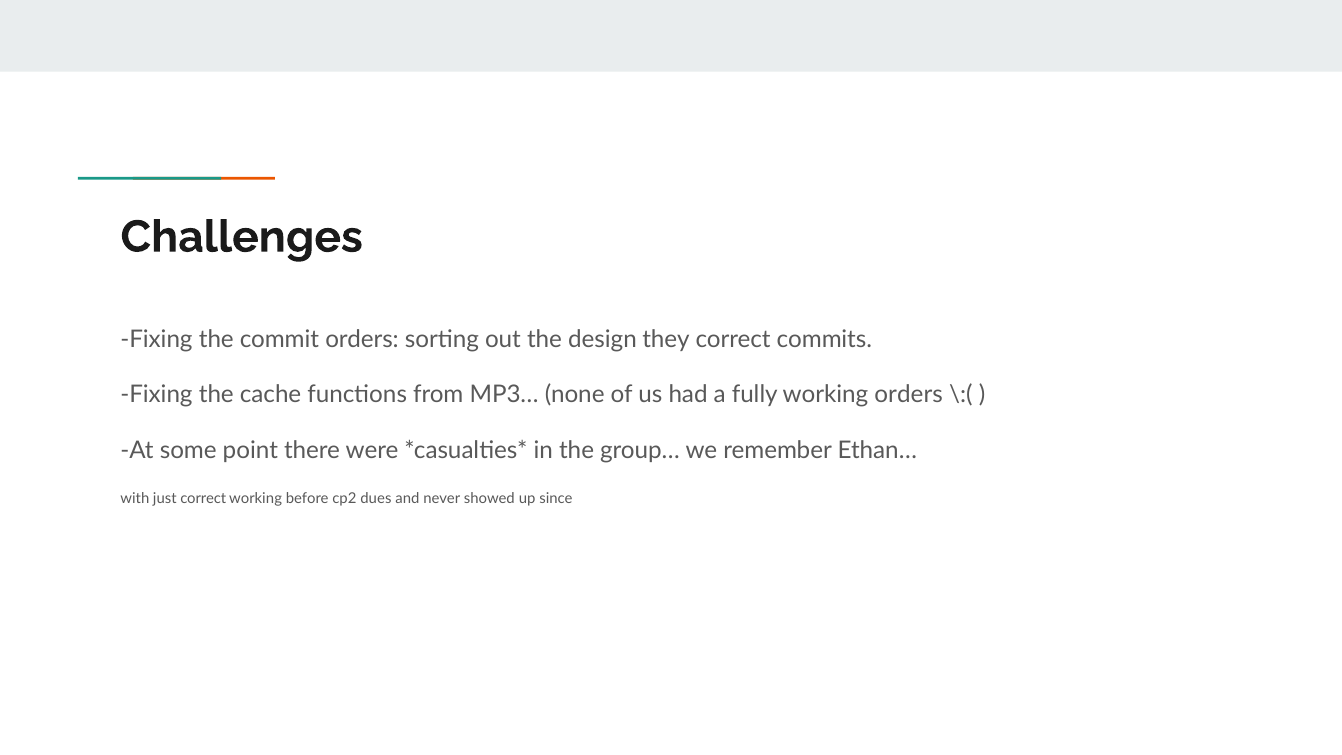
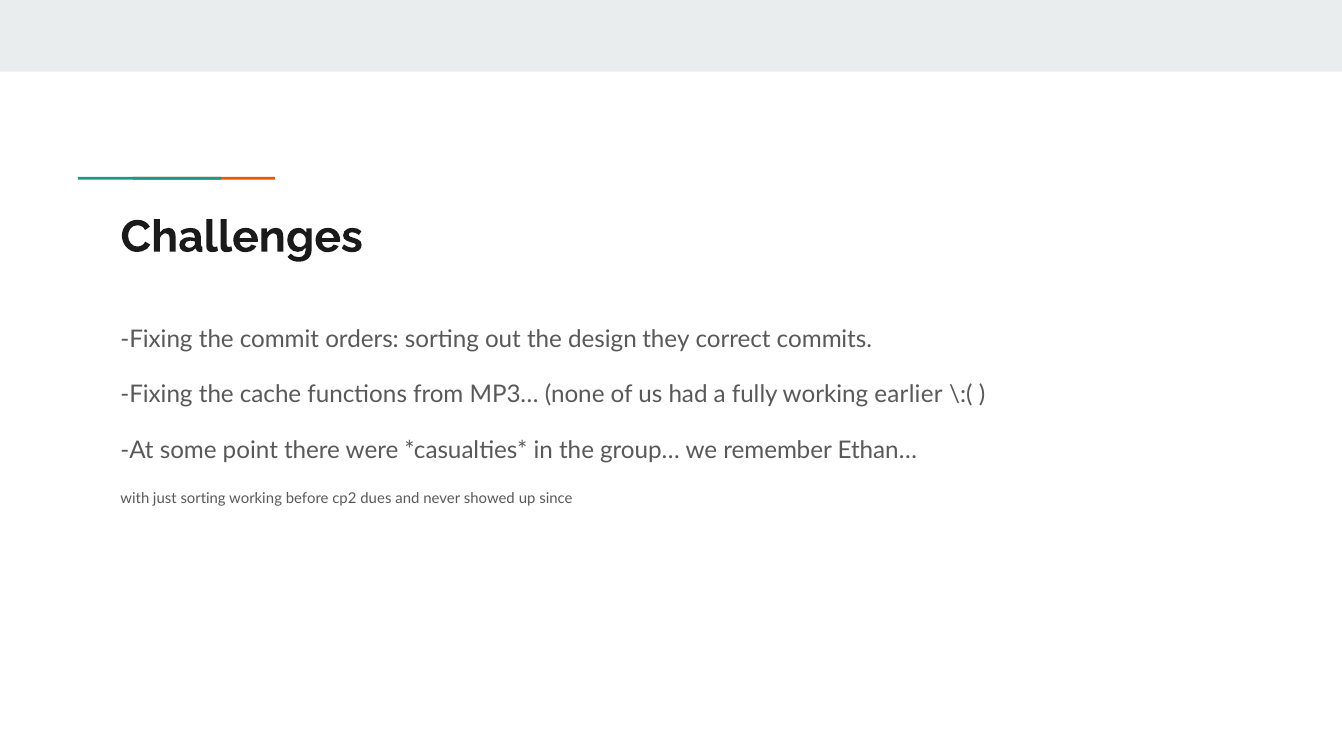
working orders: orders -> earlier (909, 395)
just correct: correct -> sorting (203, 498)
